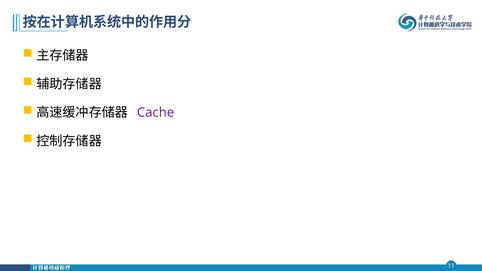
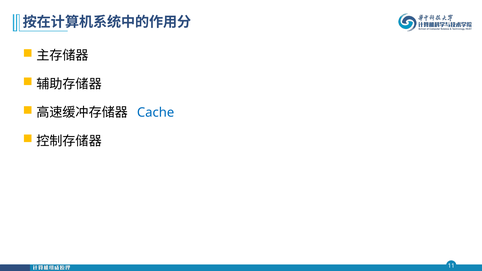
Cache colour: purple -> blue (156, 113)
